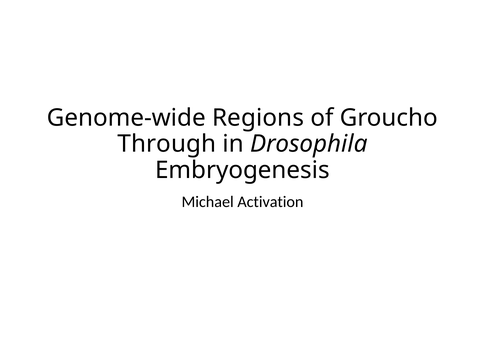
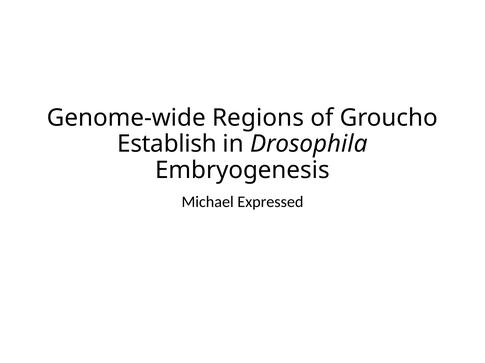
Through: Through -> Establish (167, 144)
Activation: Activation -> Expressed (270, 202)
